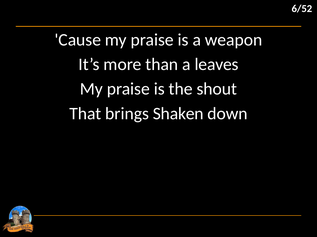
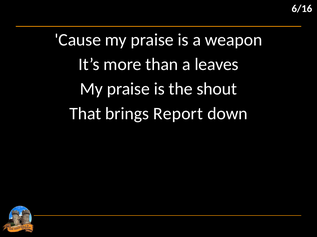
6/52: 6/52 -> 6/16 (302, 9)
Shaken: Shaken -> Report (178, 114)
